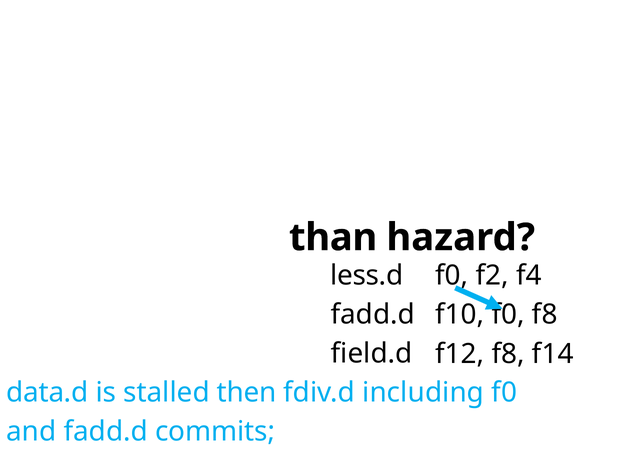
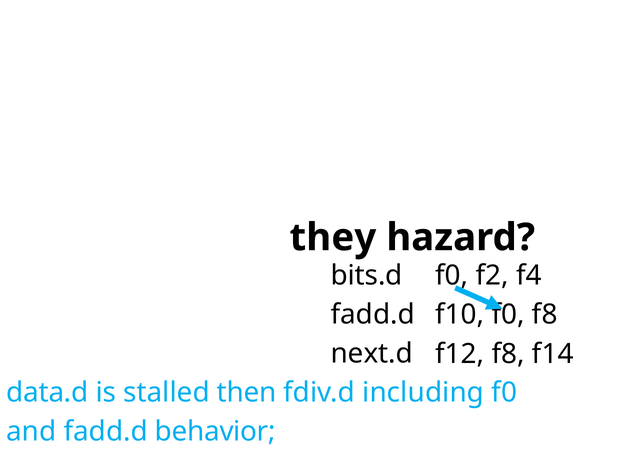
than: than -> they (333, 238)
less.d: less.d -> bits.d (367, 275)
field.d: field.d -> next.d (372, 354)
commits: commits -> behavior (215, 432)
